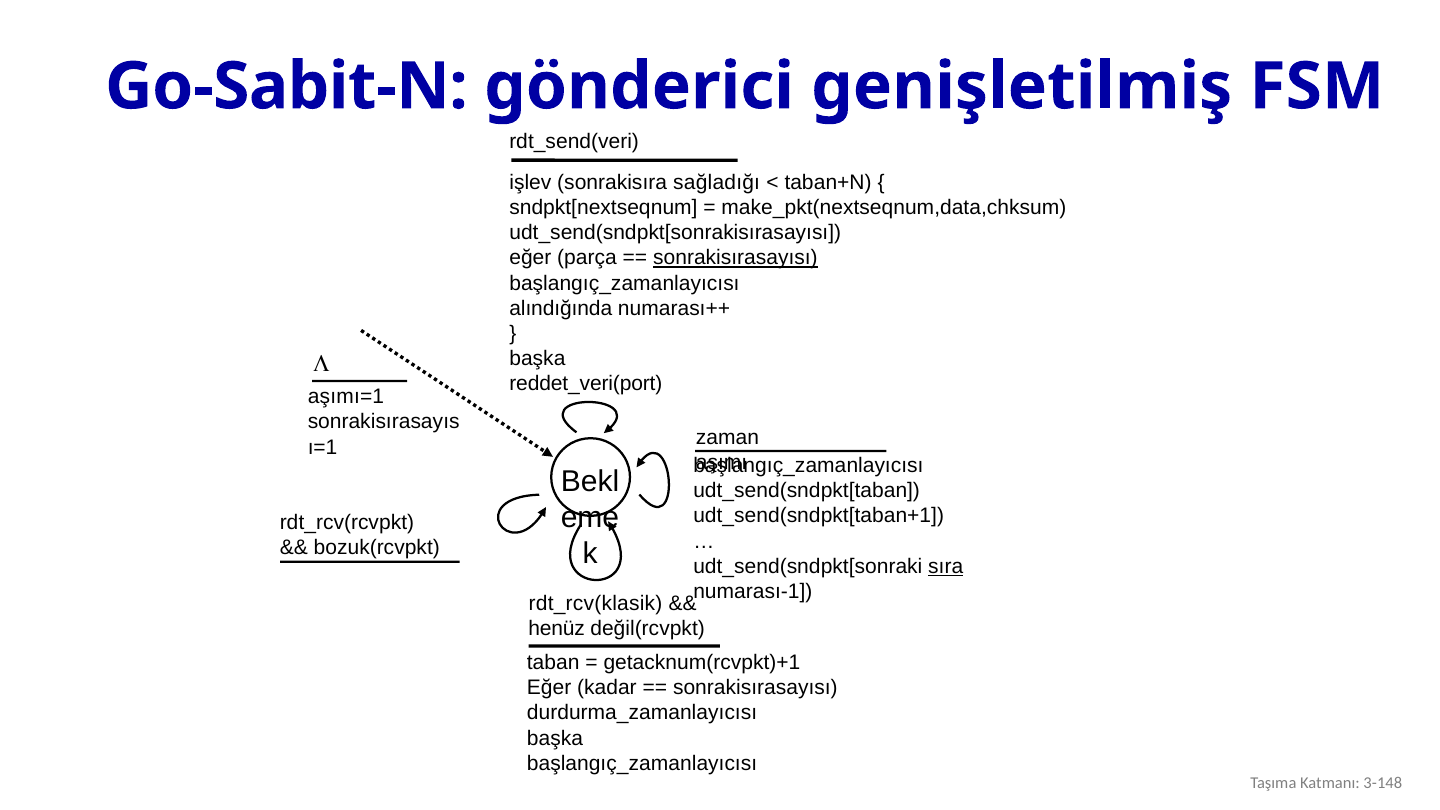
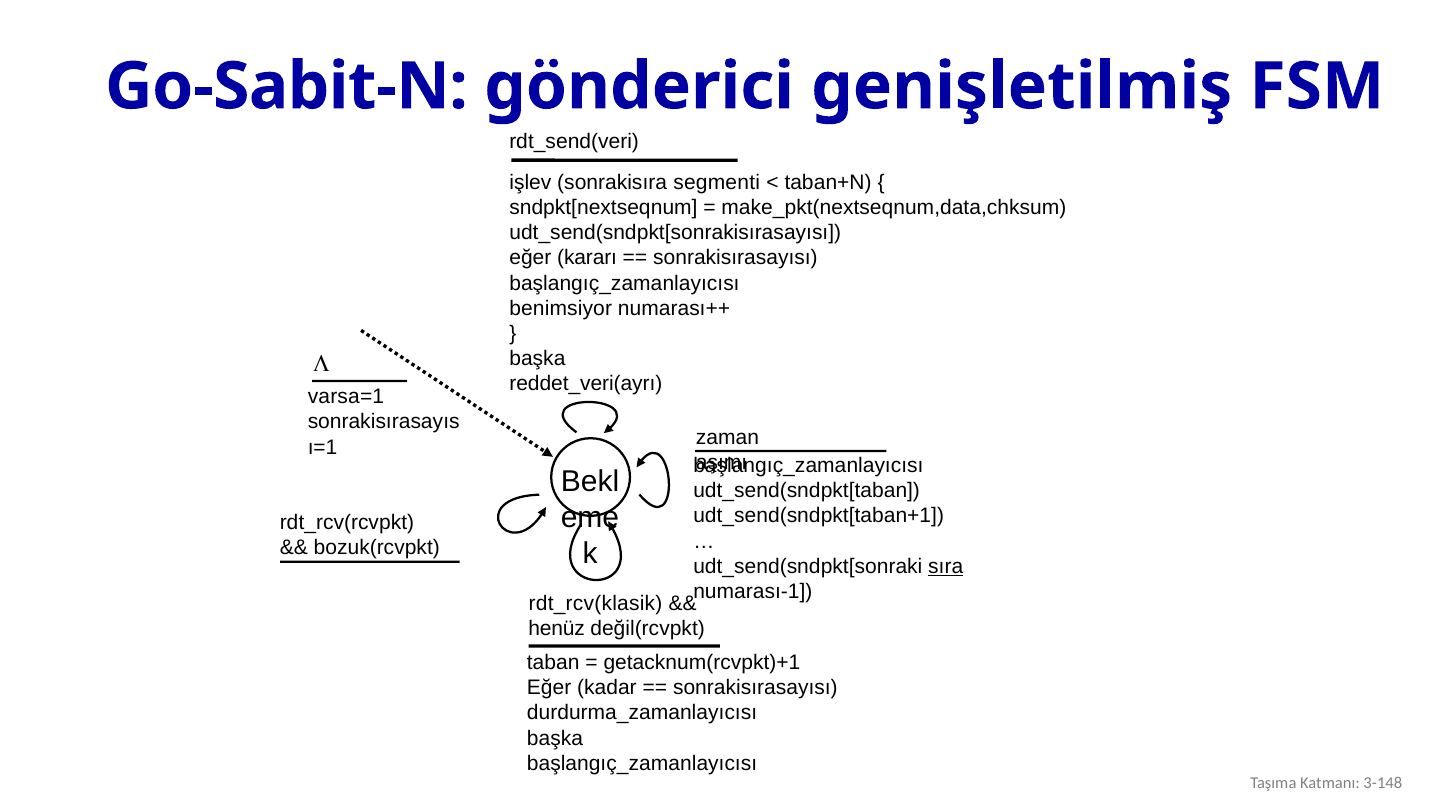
sağladığı: sağladığı -> segmenti (717, 182)
parça: parça -> kararı (587, 258)
sonrakisırasayısı underline: present -> none (735, 258)
alındığında: alındığında -> benimsiyor (561, 308)
reddet_veri(port: reddet_veri(port -> reddet_veri(ayrı (586, 384)
aşımı=1: aşımı=1 -> varsa=1 (346, 397)
